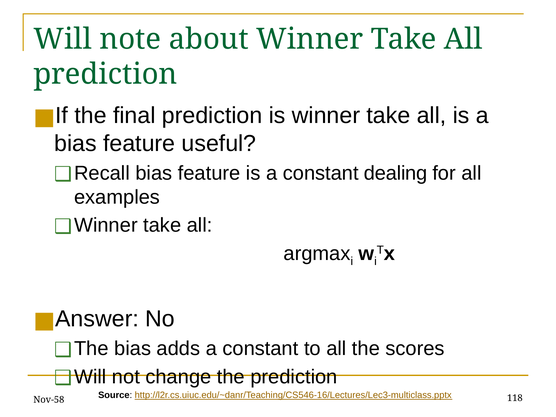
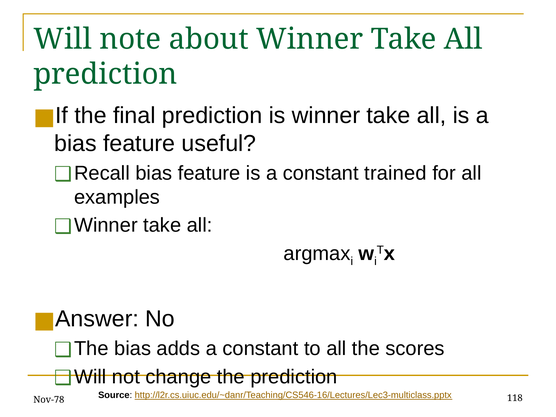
dealing: dealing -> trained (395, 173)
Nov-58: Nov-58 -> Nov-78 (49, 400)
